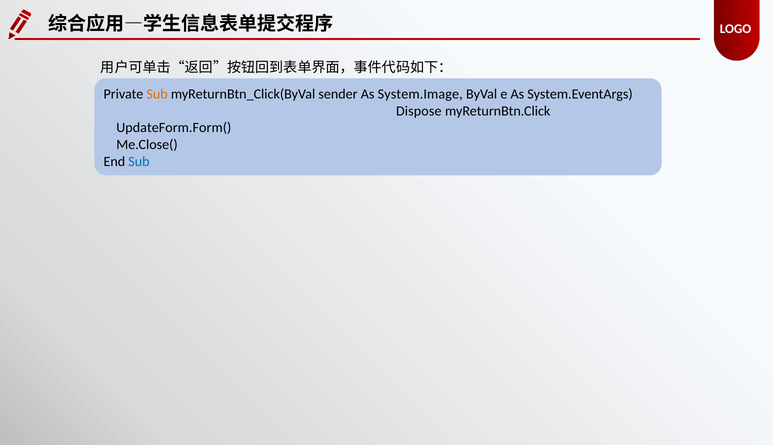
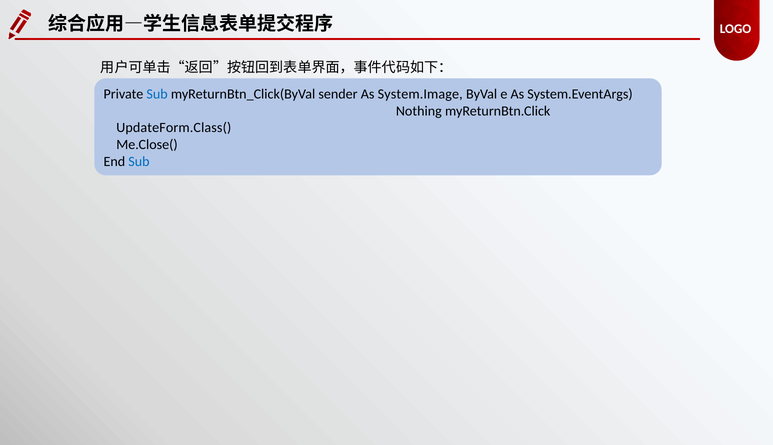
Sub colour: orange -> blue (157, 94)
Dispose: Dispose -> Nothing (419, 111)
UpdateForm.Form(: UpdateForm.Form( -> UpdateForm.Class( (174, 128)
